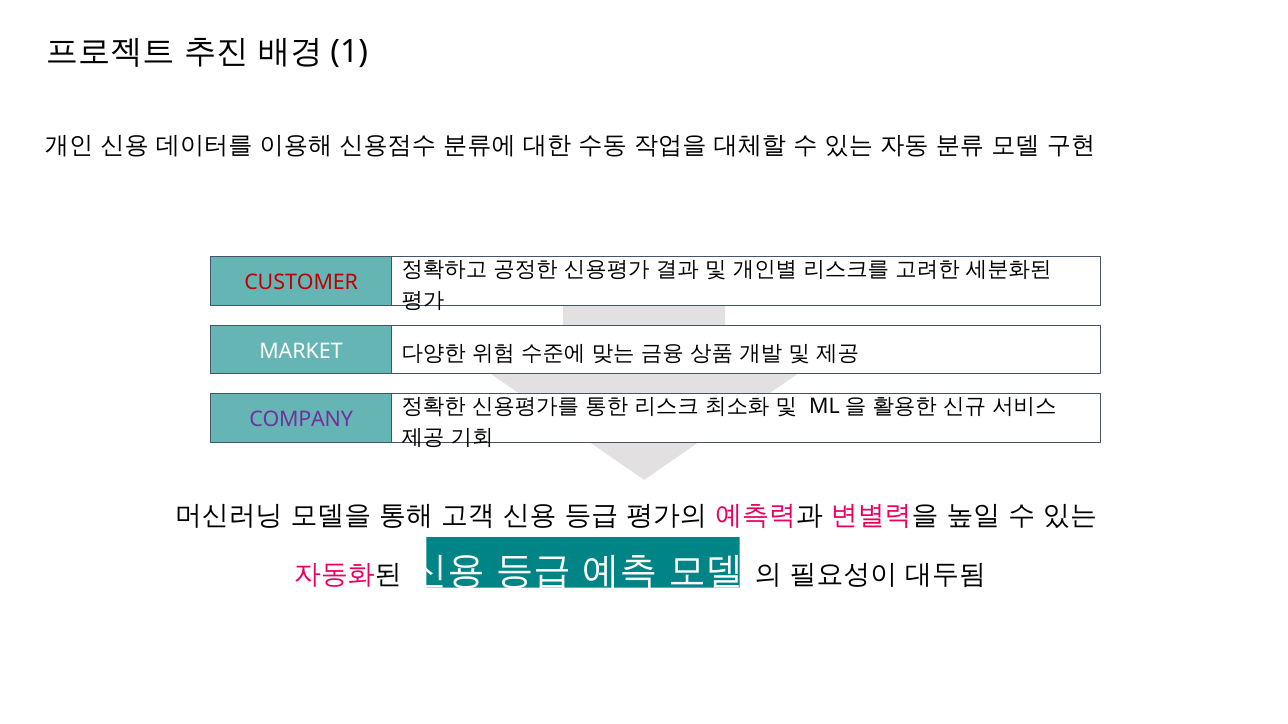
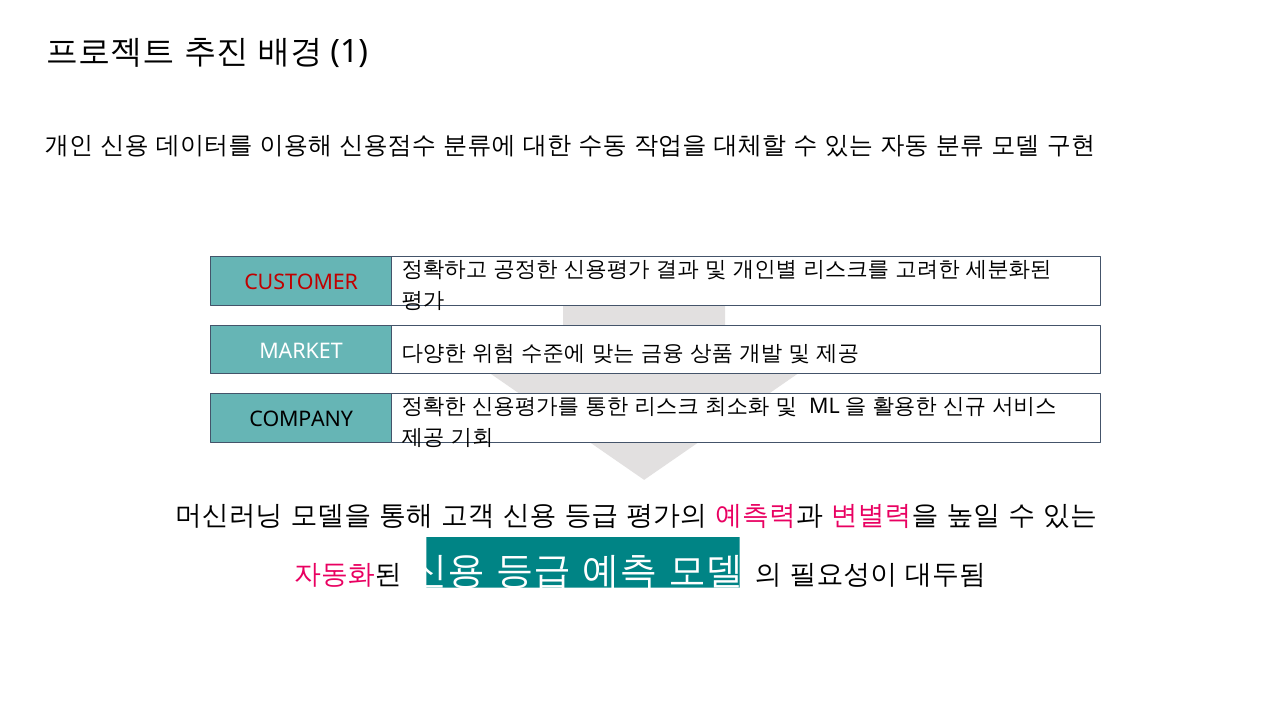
COMPANY colour: purple -> black (301, 420)
